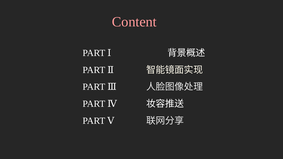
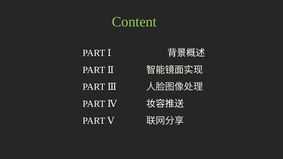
Content colour: pink -> light green (134, 22)
